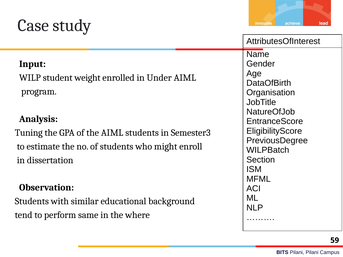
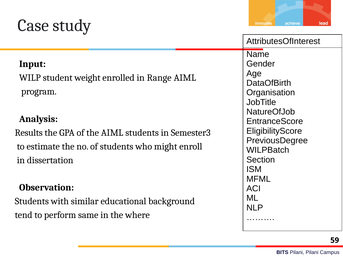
Under: Under -> Range (159, 78)
Tuning: Tuning -> Results (29, 133)
